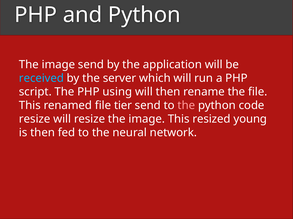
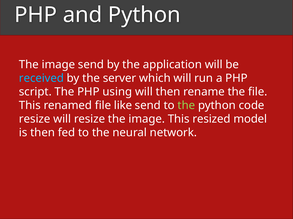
tier: tier -> like (123, 106)
the colour: pink -> light green (186, 106)
young: young -> model (250, 119)
